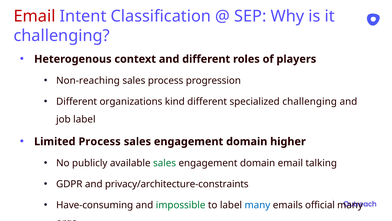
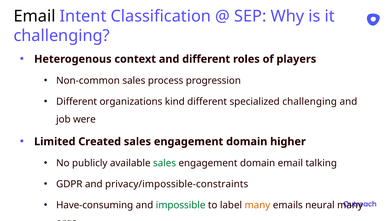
Email colour: red -> black (35, 16)
Non-reaching: Non-reaching -> Non-common (88, 80)
job label: label -> were (84, 119)
Limited Process: Process -> Created (100, 141)
privacy/architecture-constraints: privacy/architecture-constraints -> privacy/impossible-constraints (177, 184)
many colour: blue -> orange (257, 205)
official: official -> neural (320, 205)
